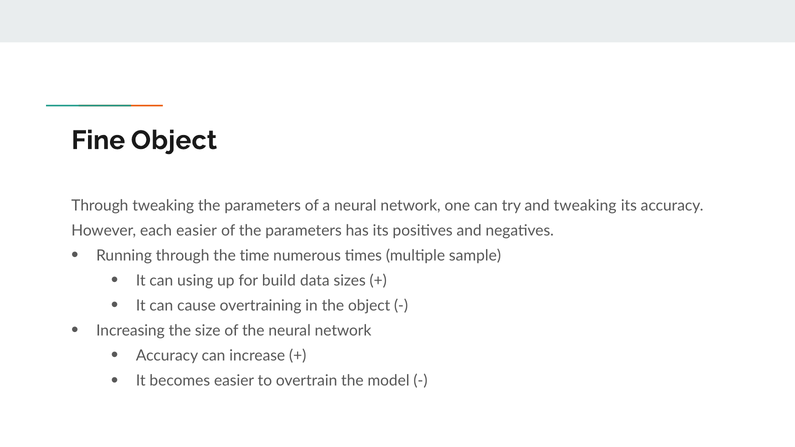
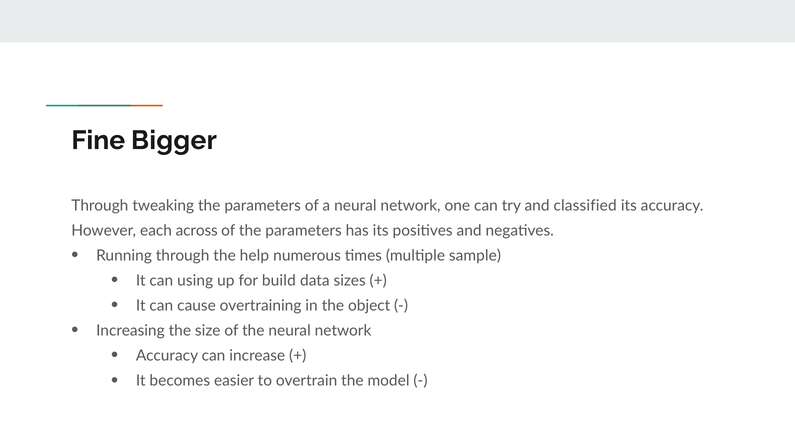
Fine Object: Object -> Bigger (174, 140)
and tweaking: tweaking -> classified (585, 206)
each easier: easier -> across (197, 231)
time: time -> help (254, 256)
